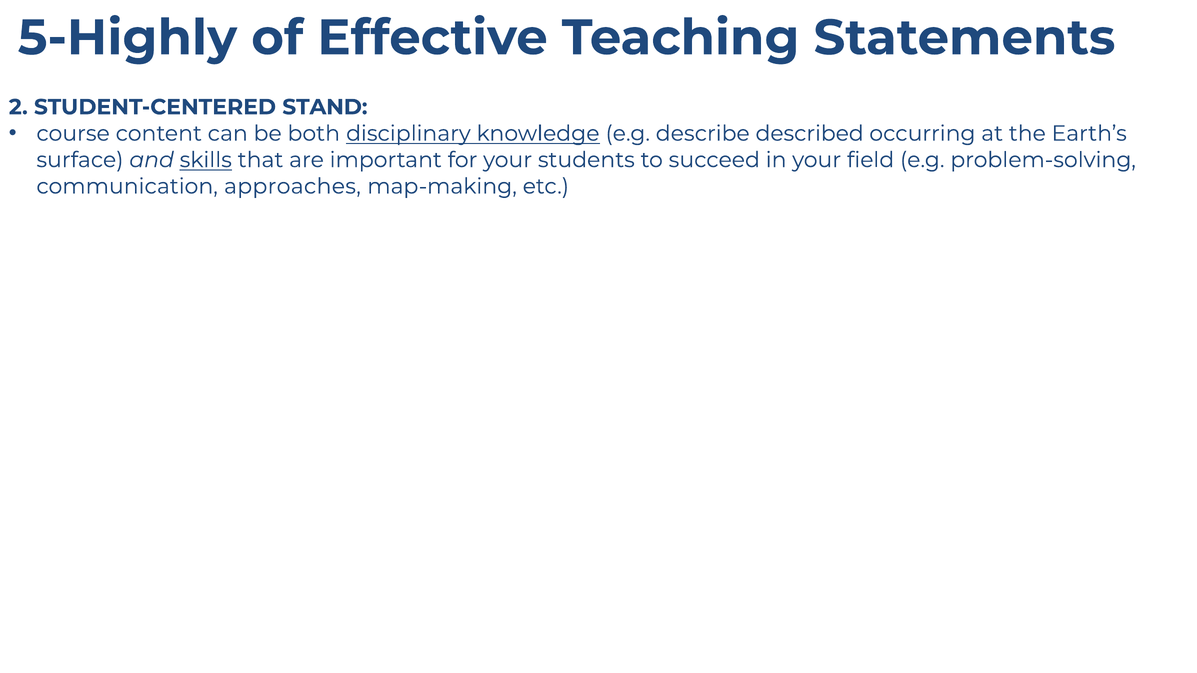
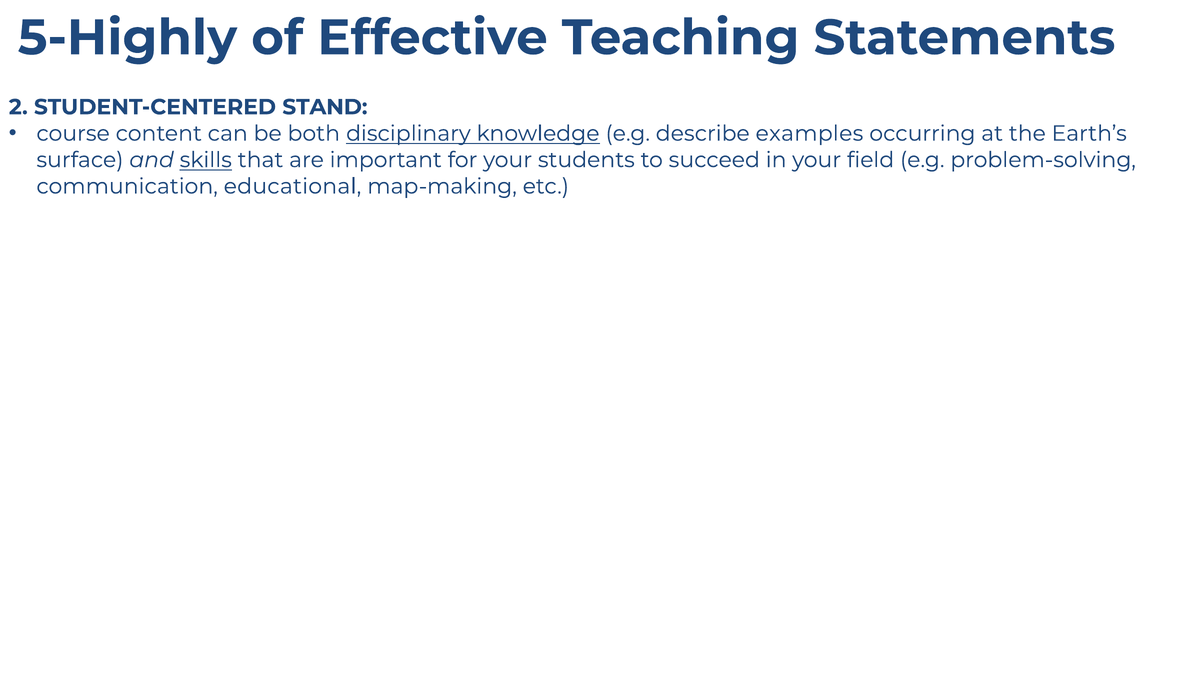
described: described -> examples (809, 134)
approaches: approaches -> educational (292, 186)
